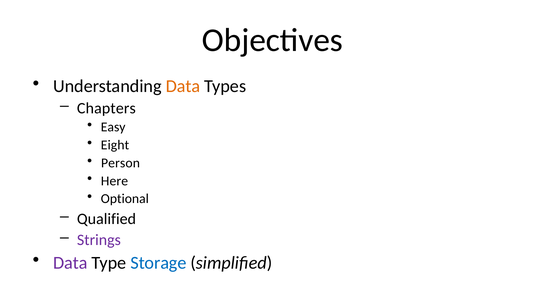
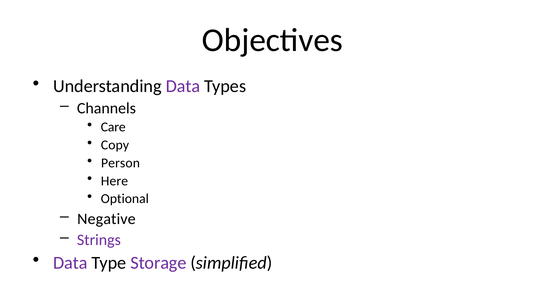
Data colour: orange -> purple (183, 86)
Chapters: Chapters -> Channels (106, 108)
Easy: Easy -> Care (113, 127)
Eight: Eight -> Copy (115, 145)
Qualified: Qualified -> Negative (106, 219)
Storage colour: blue -> purple (158, 263)
